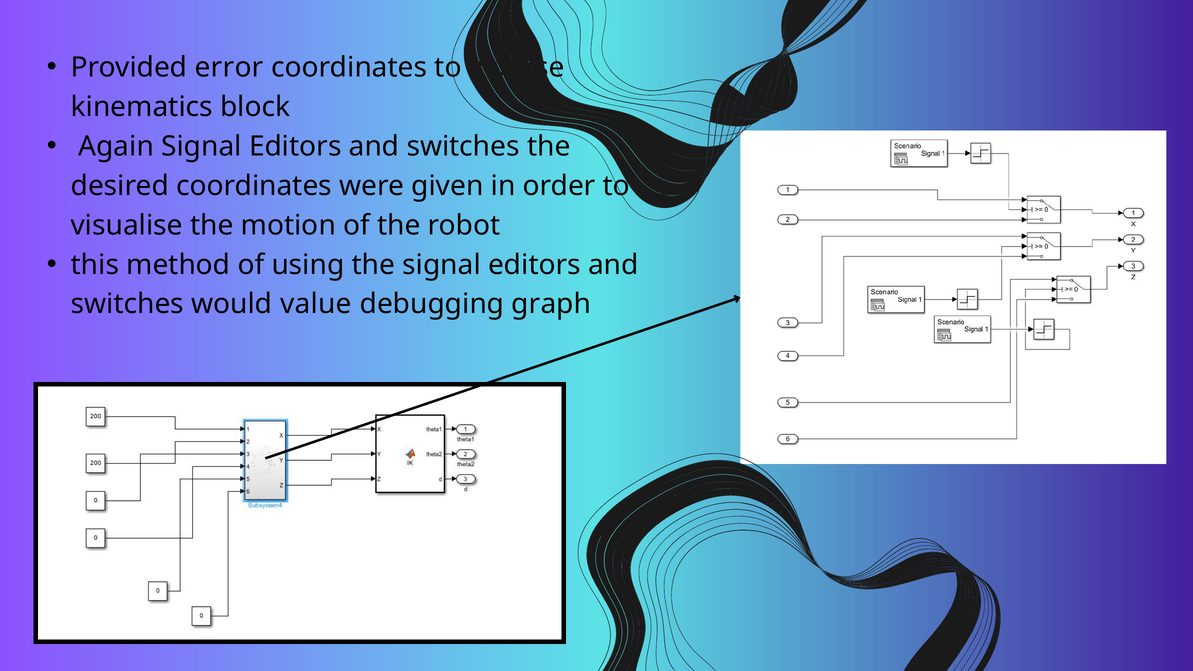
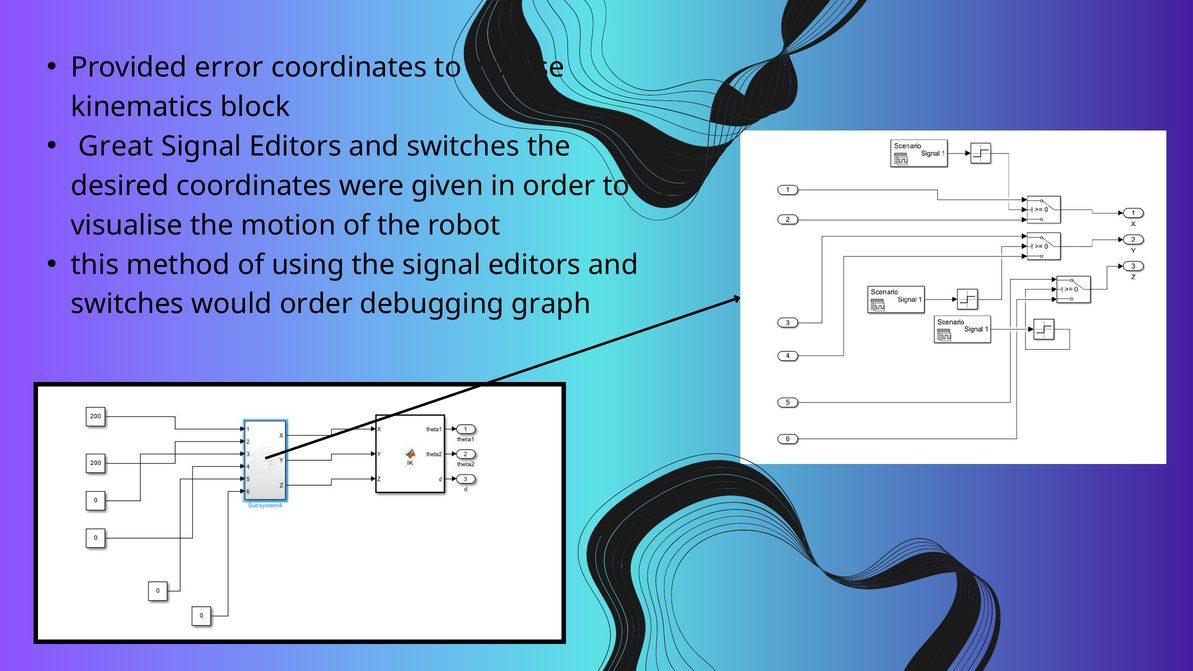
Again: Again -> Great (116, 147)
would value: value -> order (316, 304)
